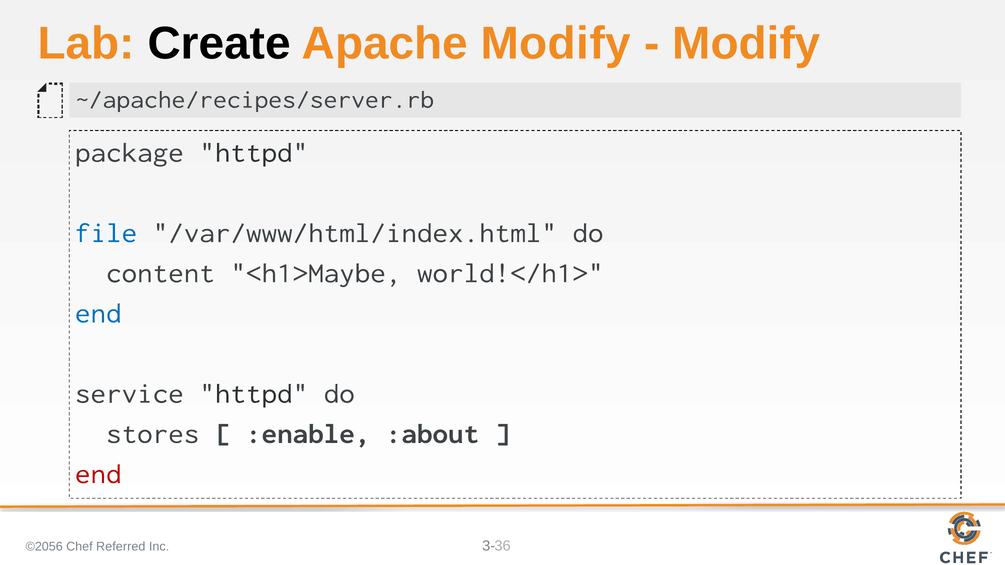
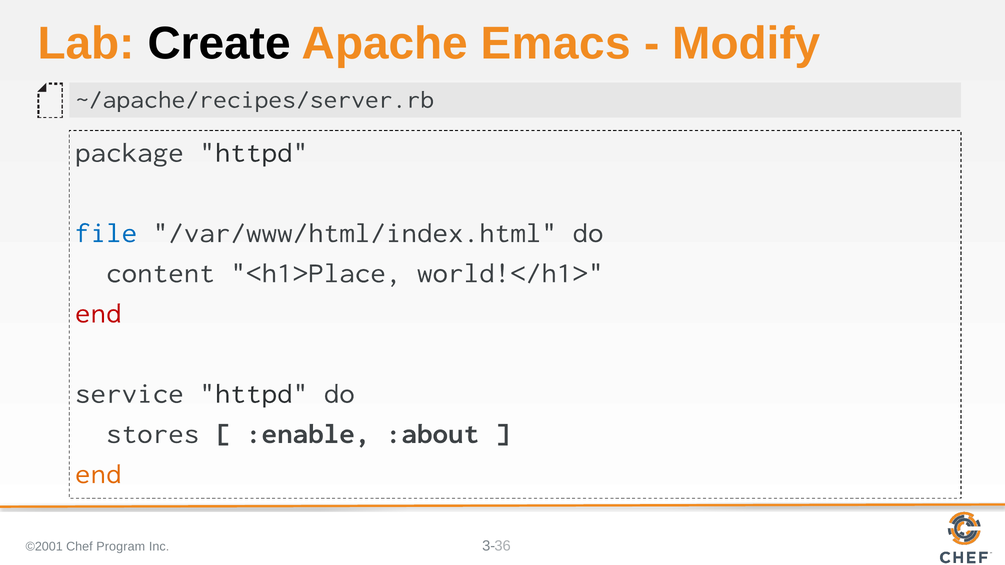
Apache Modify: Modify -> Emacs (556, 43)
<h1>Maybe: <h1>Maybe -> <h1>Place (316, 273)
end colour: blue -> red (98, 313)
end colour: red -> orange (98, 474)
©2056: ©2056 -> ©2001 (44, 547)
Referred: Referred -> Program (121, 547)
